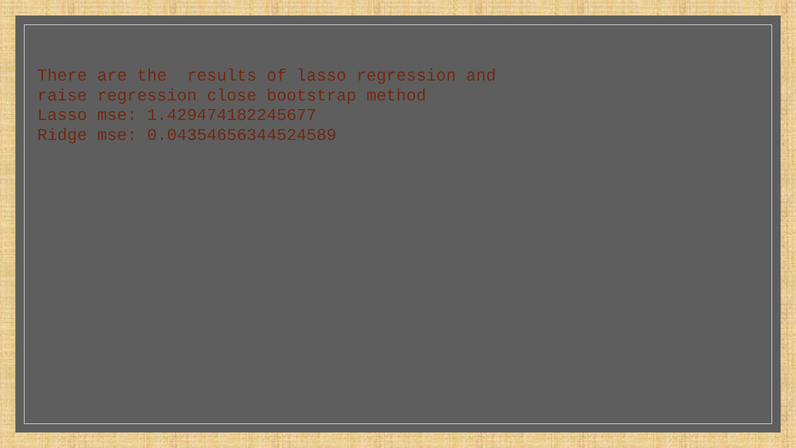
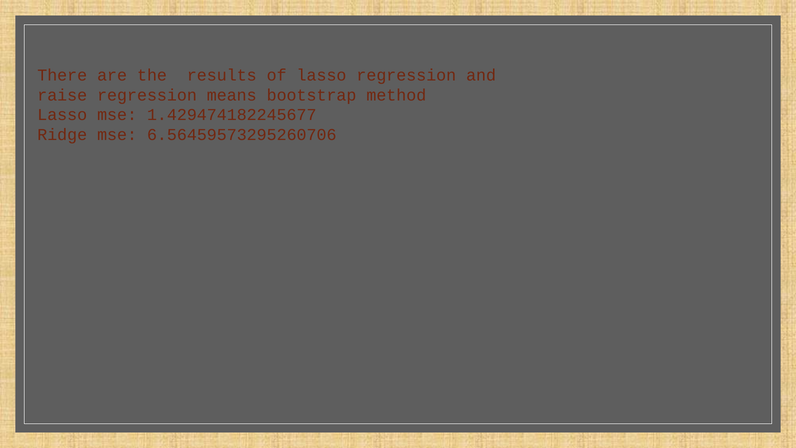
close: close -> means (232, 95)
0.04354656344524589: 0.04354656344524589 -> 6.56459573295260706 (242, 135)
